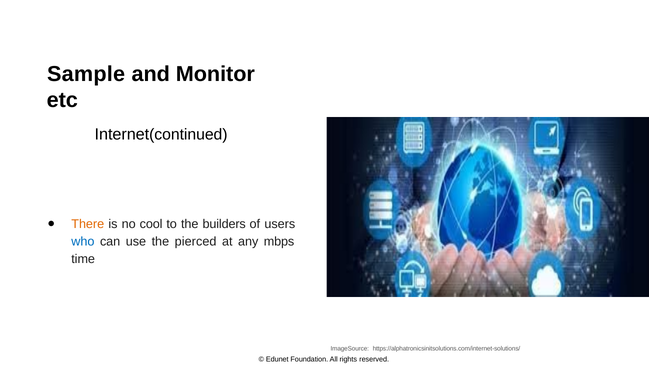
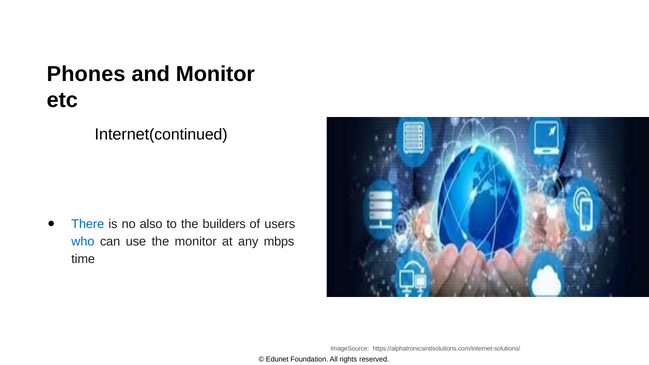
Sample: Sample -> Phones (86, 74)
There colour: orange -> blue (88, 224)
cool: cool -> also (151, 224)
the pierced: pierced -> monitor (196, 241)
